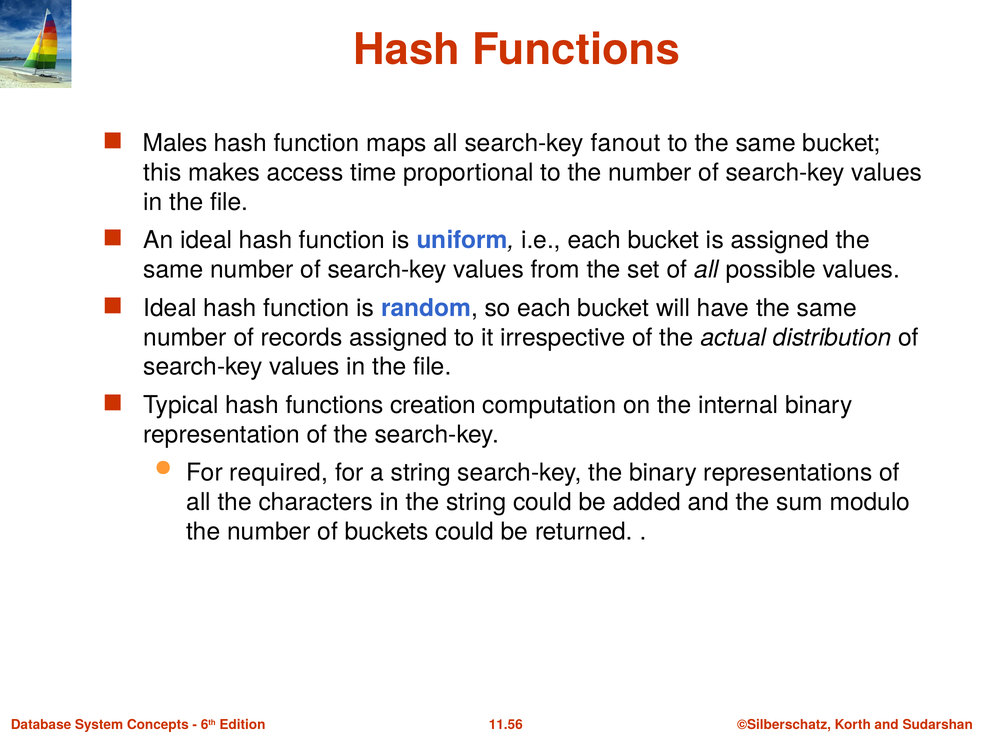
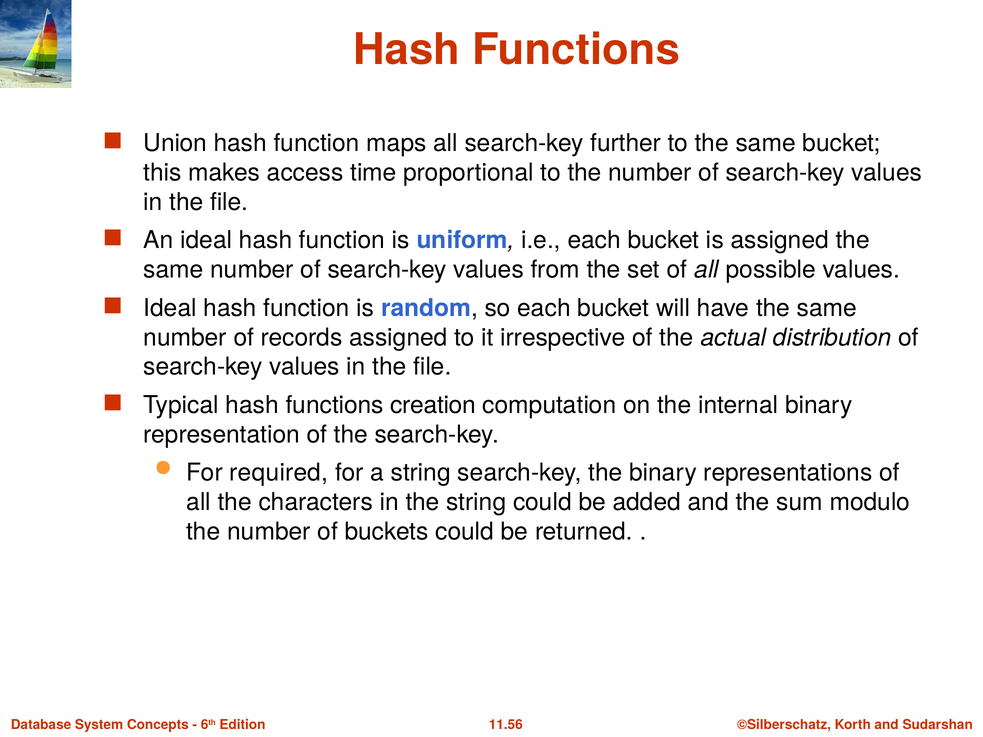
Males: Males -> Union (175, 143)
fanout: fanout -> further (626, 143)
